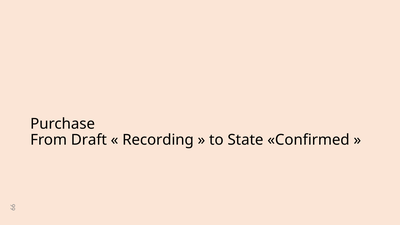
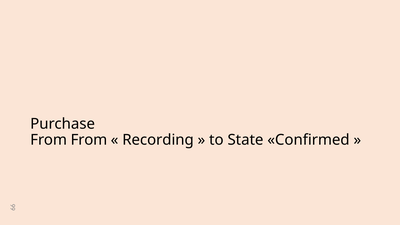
From Draft: Draft -> From (89, 140)
